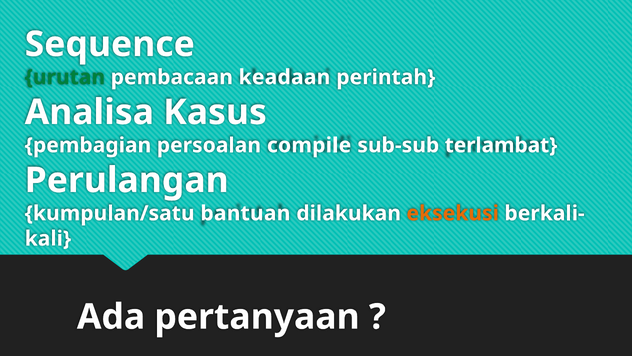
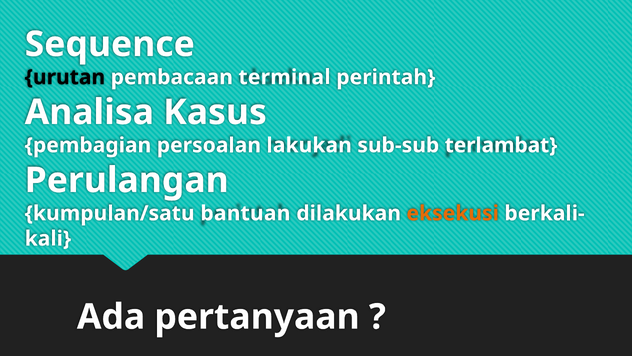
urutan colour: green -> black (65, 77)
keadaan: keadaan -> terminal (284, 77)
compile: compile -> lakukan (309, 145)
